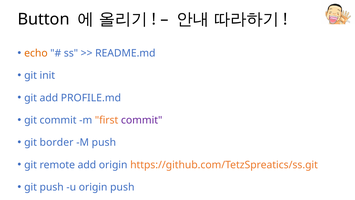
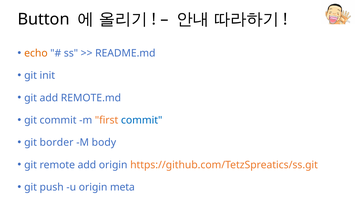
PROFILE.md: PROFILE.md -> REMOTE.md (91, 98)
commit colour: purple -> blue (142, 120)
M push: push -> body (104, 142)
origin push: push -> meta (122, 187)
